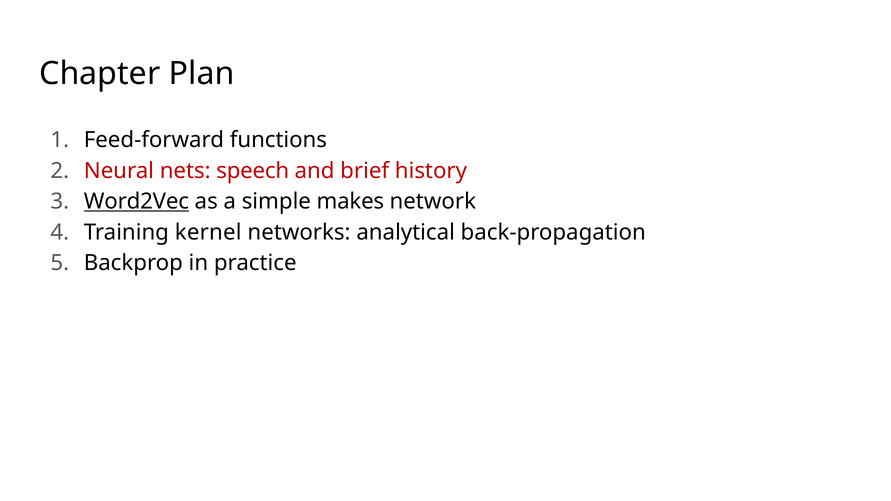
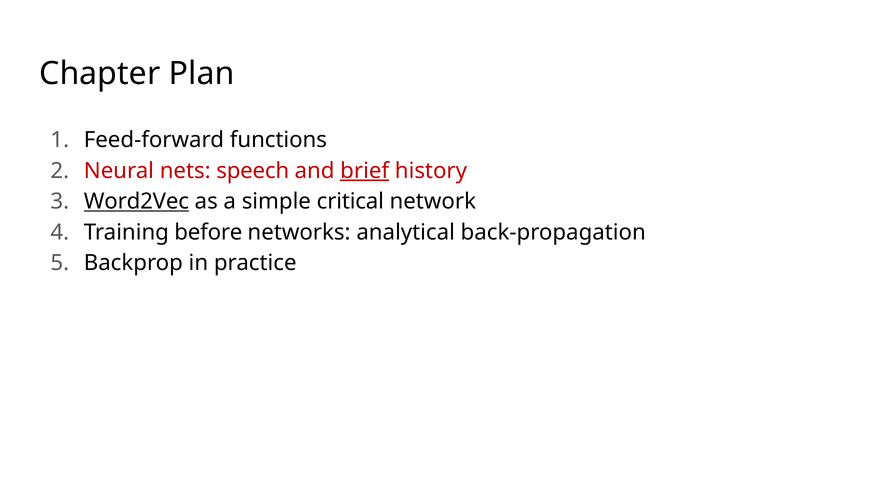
brief underline: none -> present (365, 171)
makes: makes -> critical (350, 202)
kernel: kernel -> before (208, 232)
